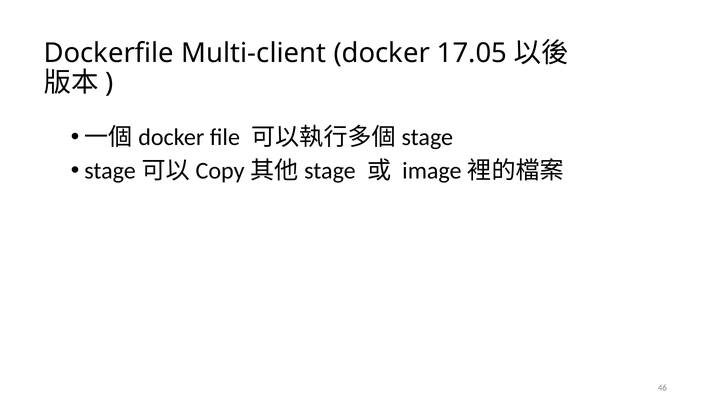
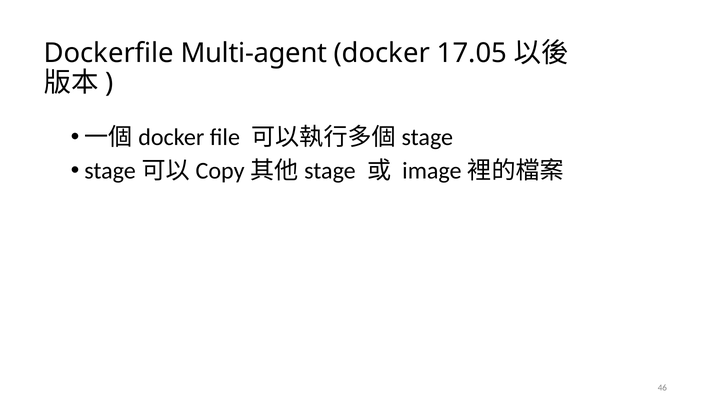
Multi-client: Multi-client -> Multi-agent (254, 53)
